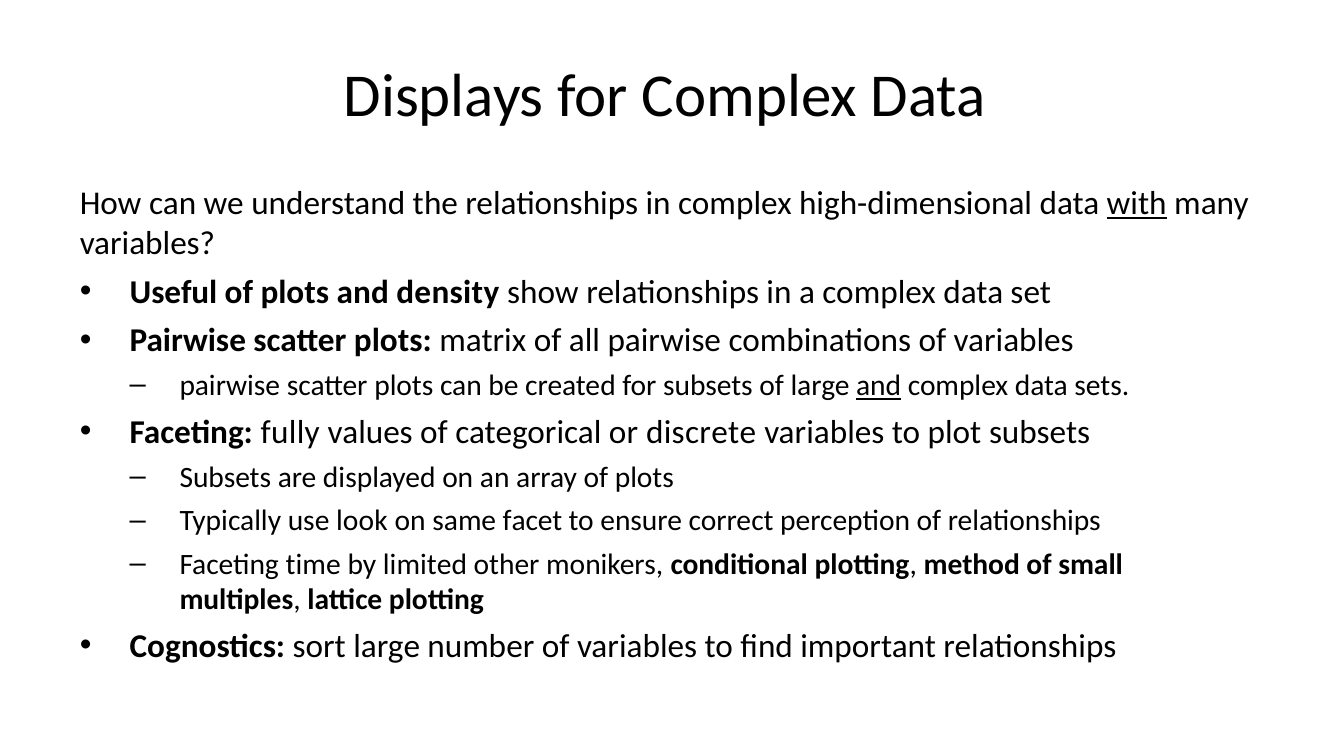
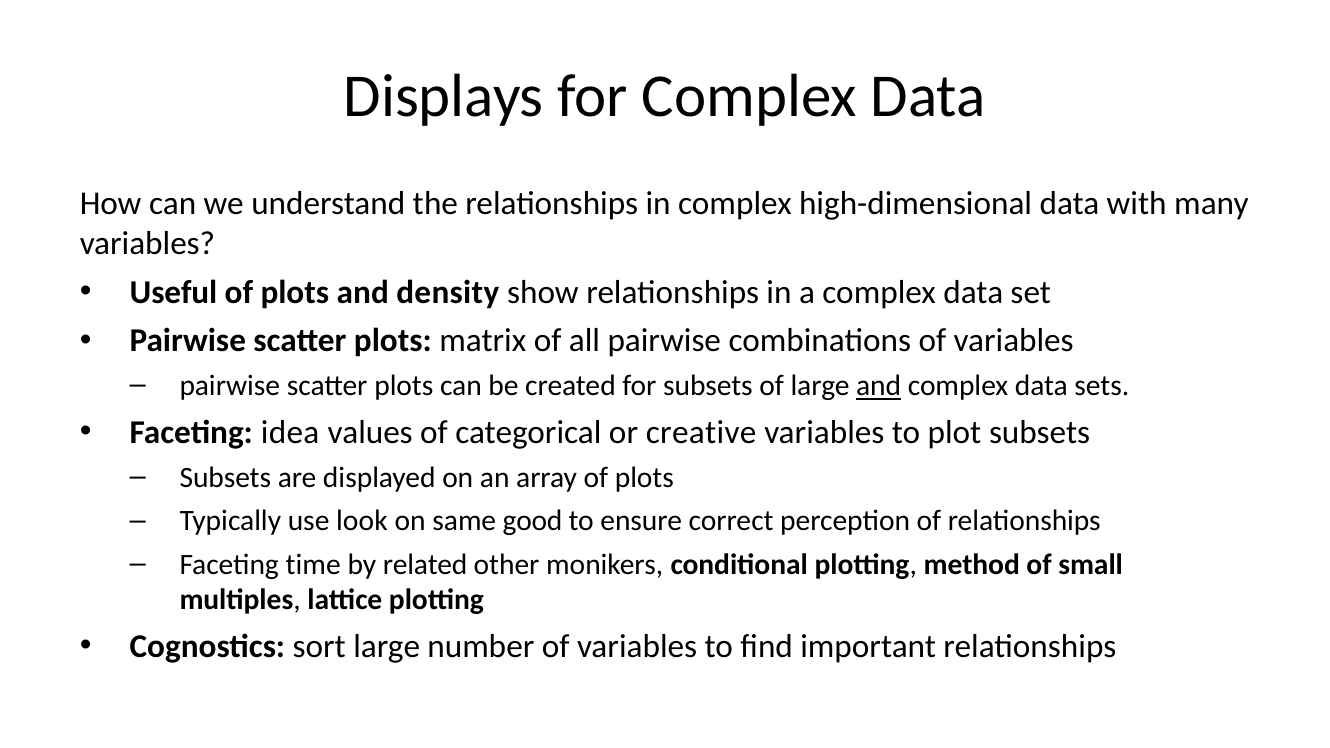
with underline: present -> none (1137, 204)
fully: fully -> idea (290, 433)
discrete: discrete -> creative (701, 433)
facet: facet -> good (533, 521)
limited: limited -> related (425, 564)
